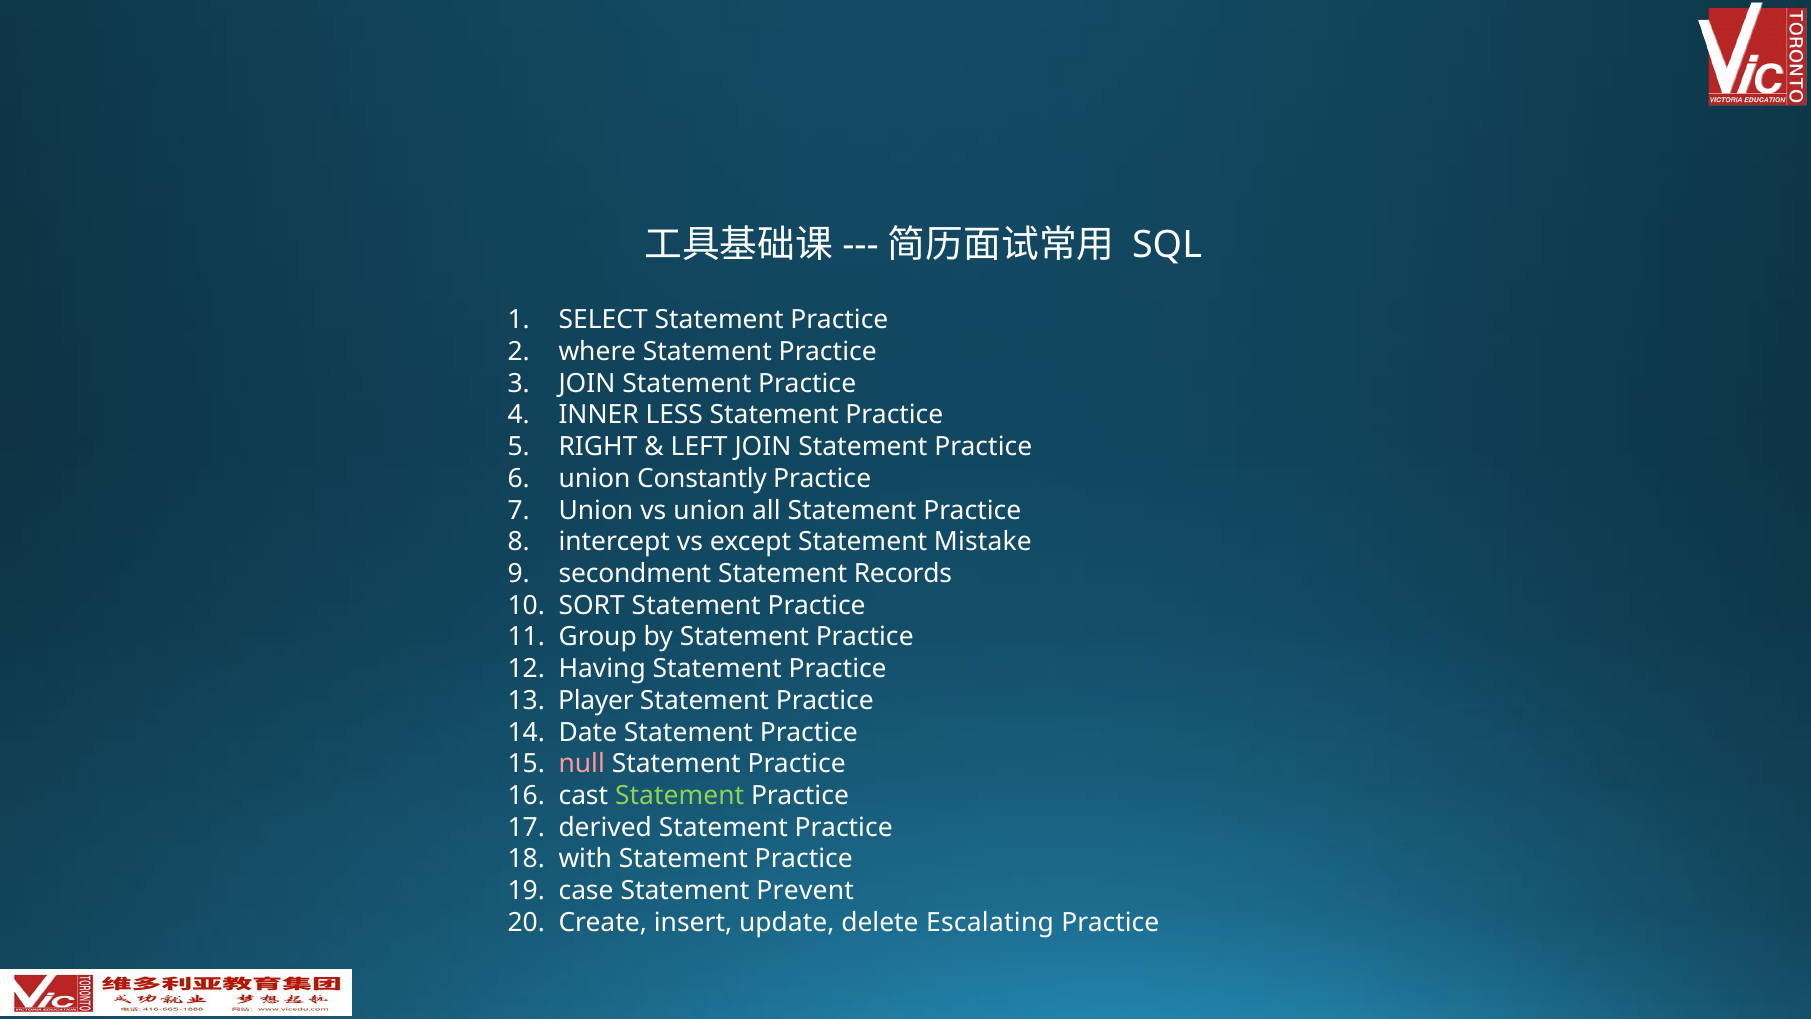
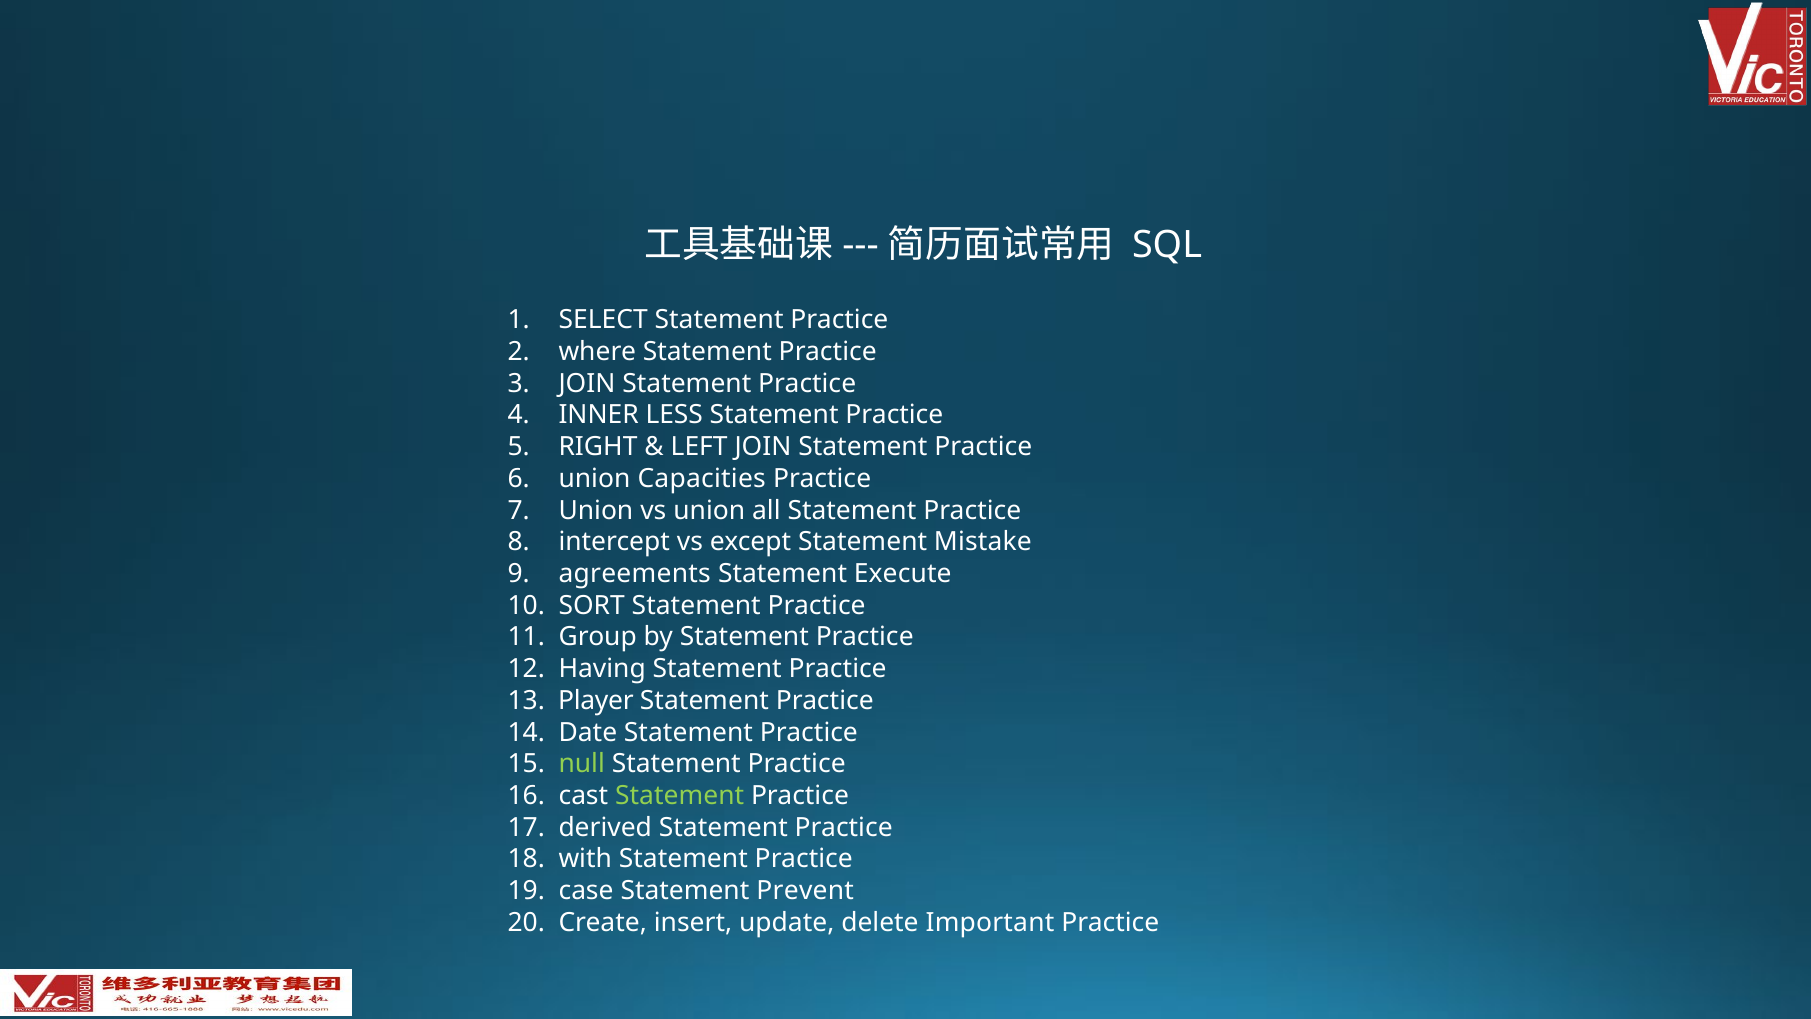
Constantly: Constantly -> Capacities (702, 478)
secondment: secondment -> agreements (635, 574)
Records: Records -> Execute (903, 574)
null colour: pink -> light green (582, 764)
Escalating: Escalating -> Important (990, 922)
